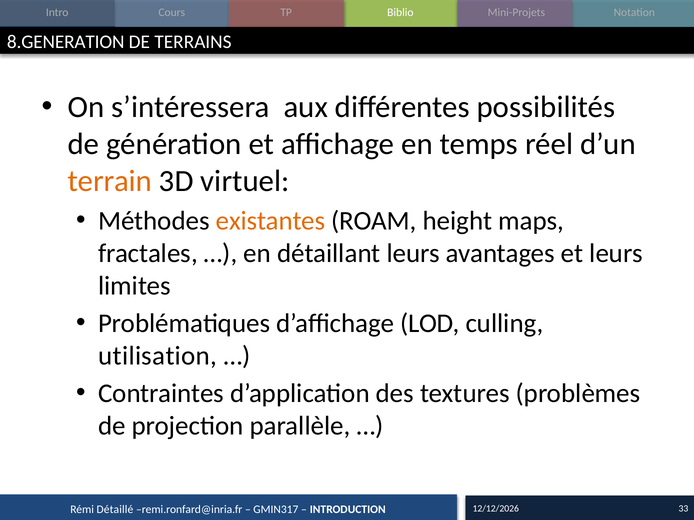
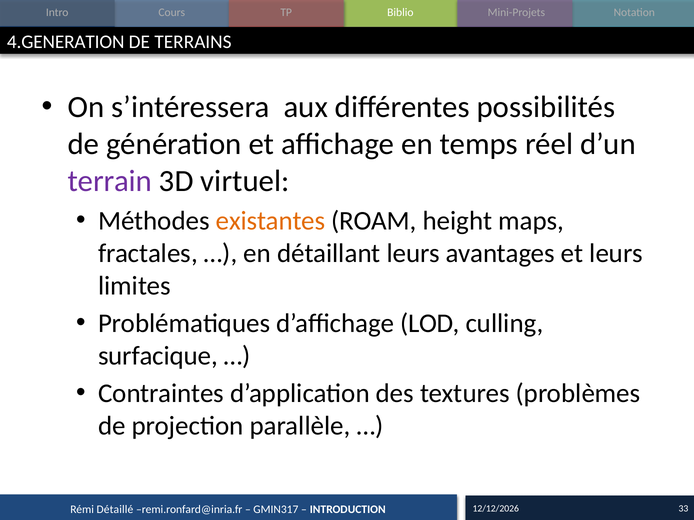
8.GENERATION: 8.GENERATION -> 4.GENERATION (66, 42)
terrain colour: orange -> purple (110, 181)
utilisation: utilisation -> surfacique (158, 356)
